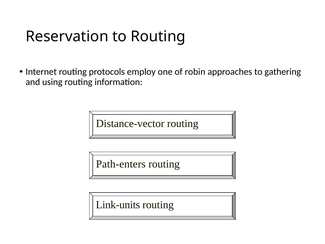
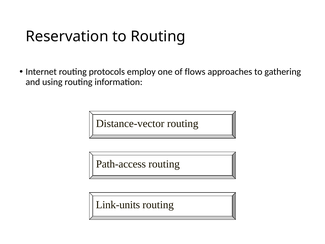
robin: robin -> flows (195, 72)
Path-enters: Path-enters -> Path-access (121, 164)
